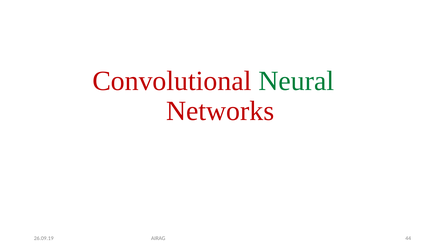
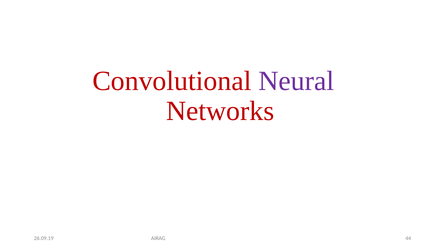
Neural colour: green -> purple (296, 81)
